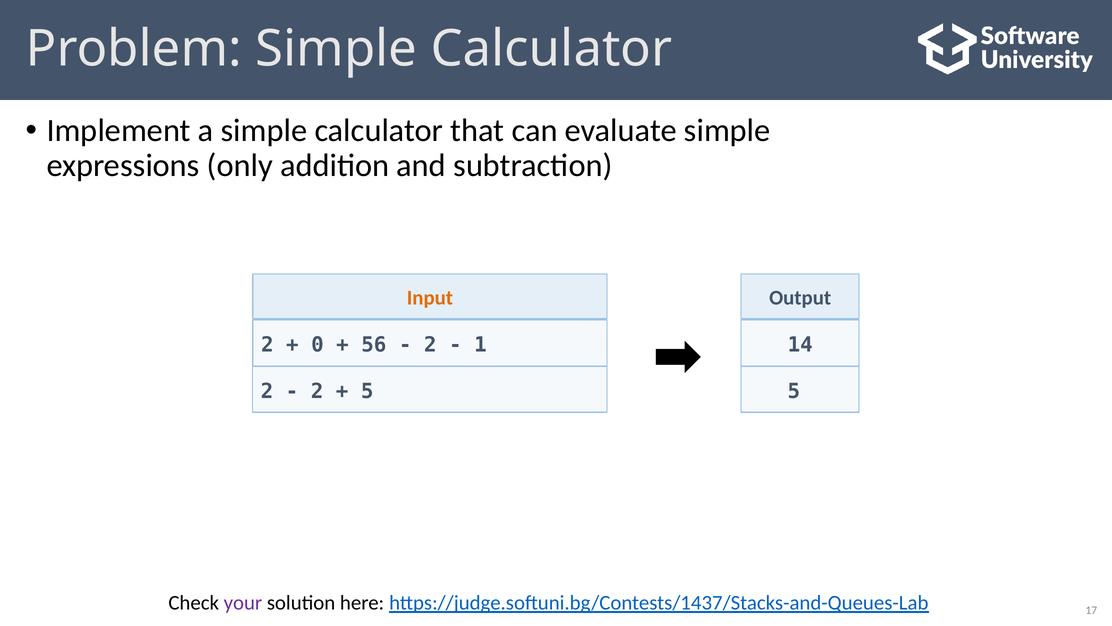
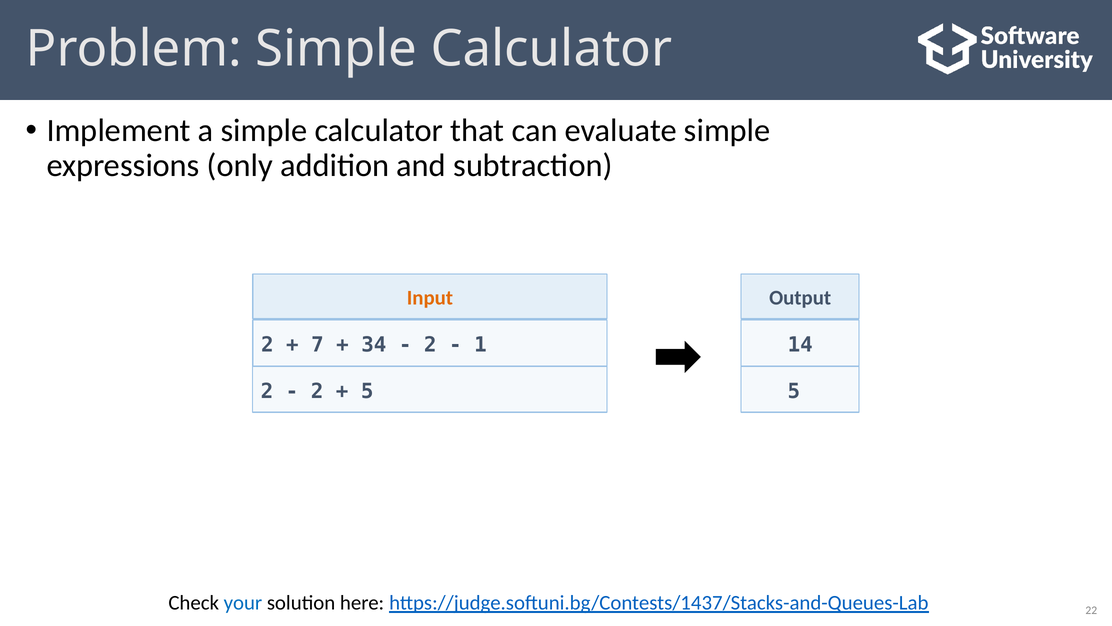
0: 0 -> 7 (317, 345)
56: 56 -> 34 (374, 345)
your colour: purple -> blue (243, 602)
17: 17 -> 22 (1091, 610)
